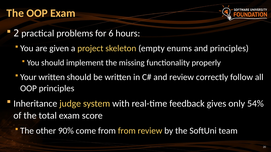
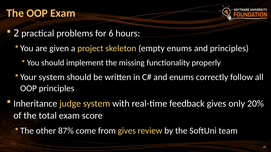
Your written: written -> system (52, 77)
and review: review -> enums (182, 77)
54%: 54% -> 20% (255, 104)
90%: 90% -> 87% (66, 131)
from from: from -> gives (127, 131)
